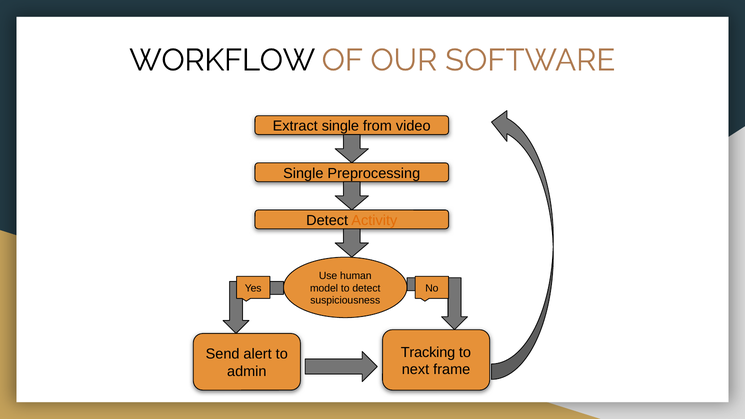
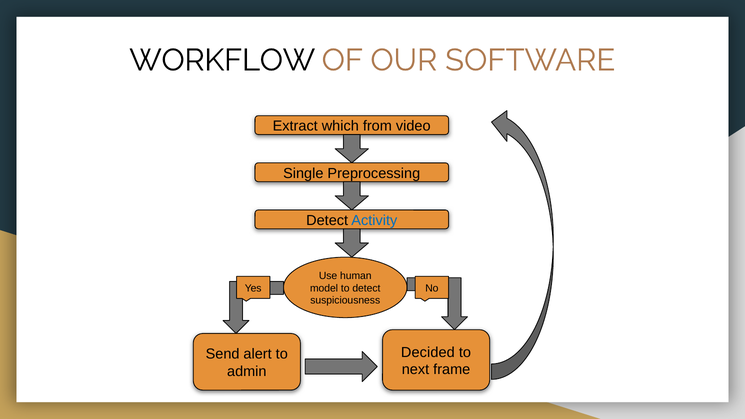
Extract single: single -> which (340, 126)
Activity colour: orange -> blue (374, 220)
Tracking: Tracking -> Decided (428, 352)
